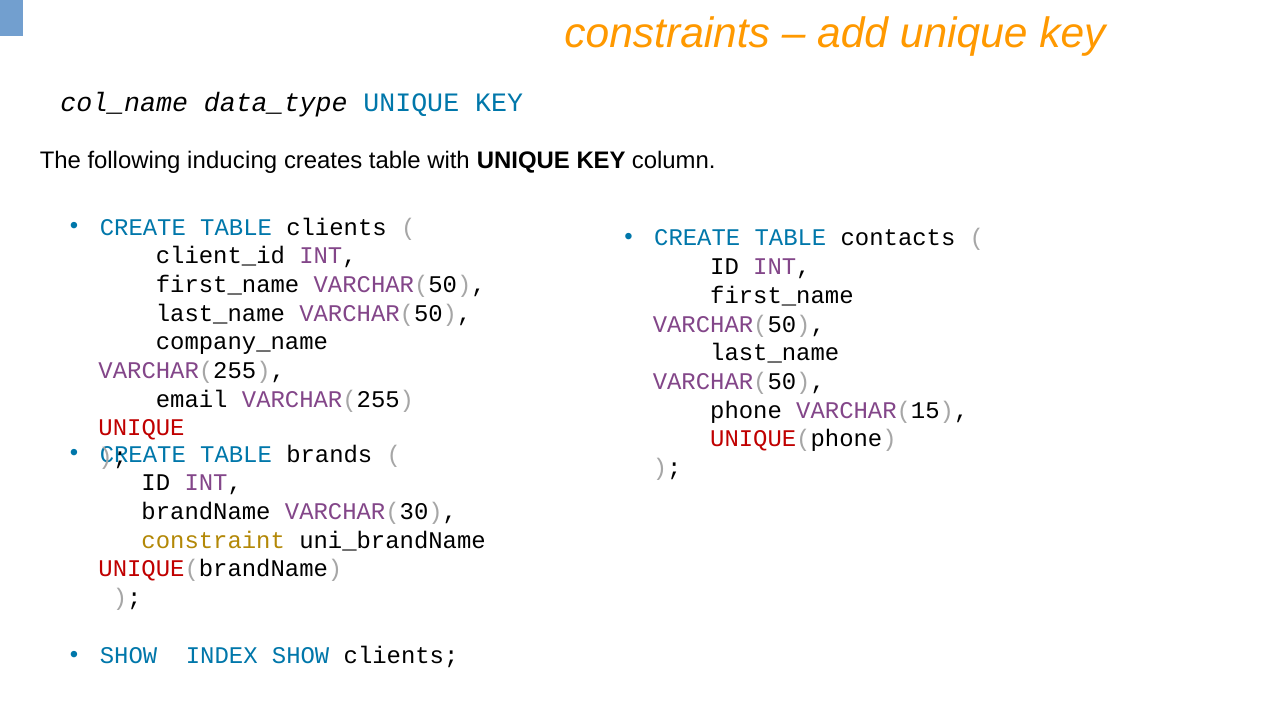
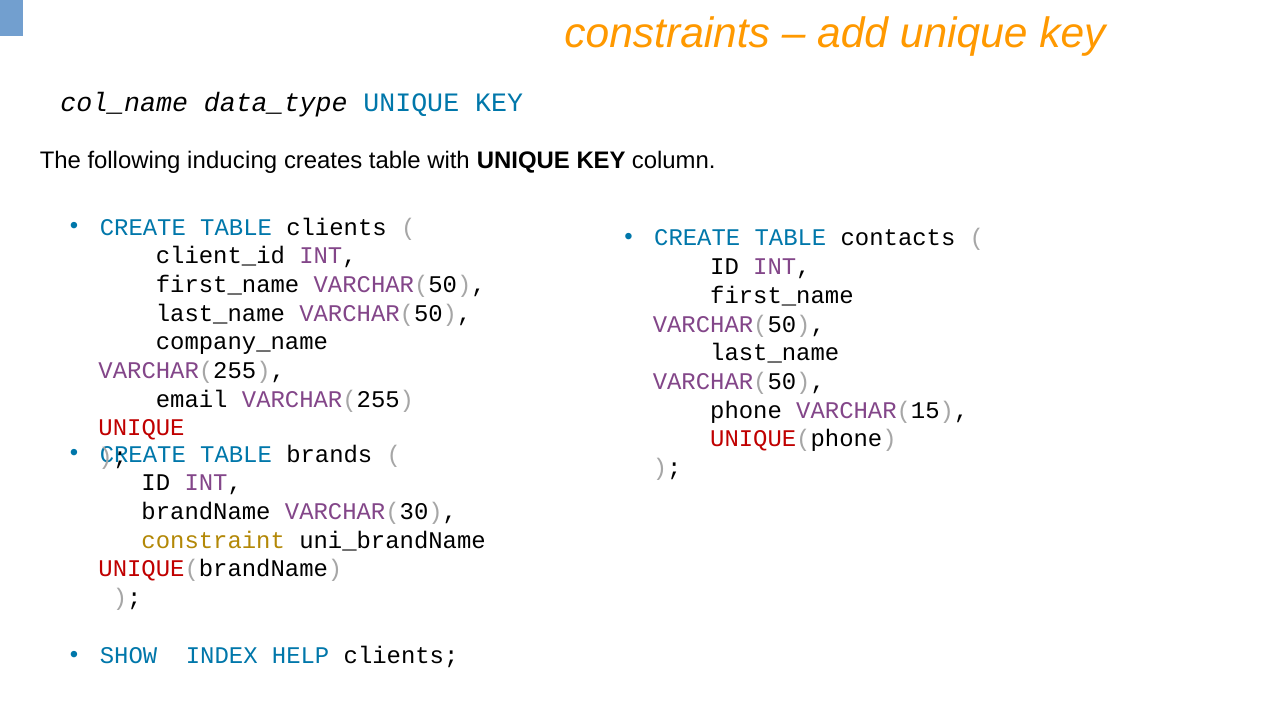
INDEX SHOW: SHOW -> HELP (301, 656)
